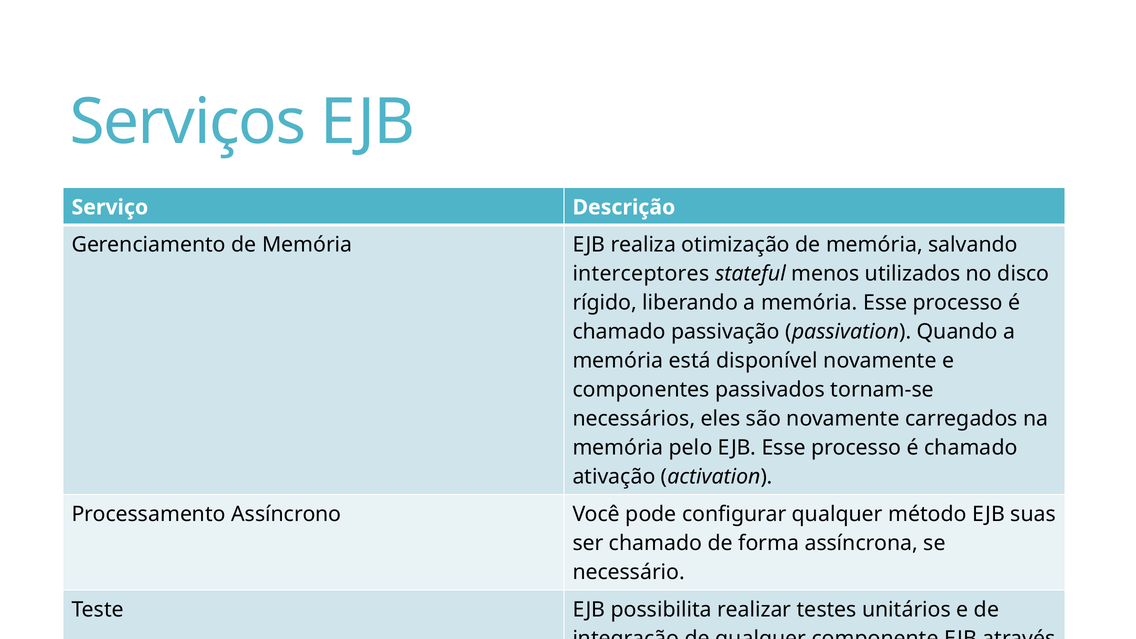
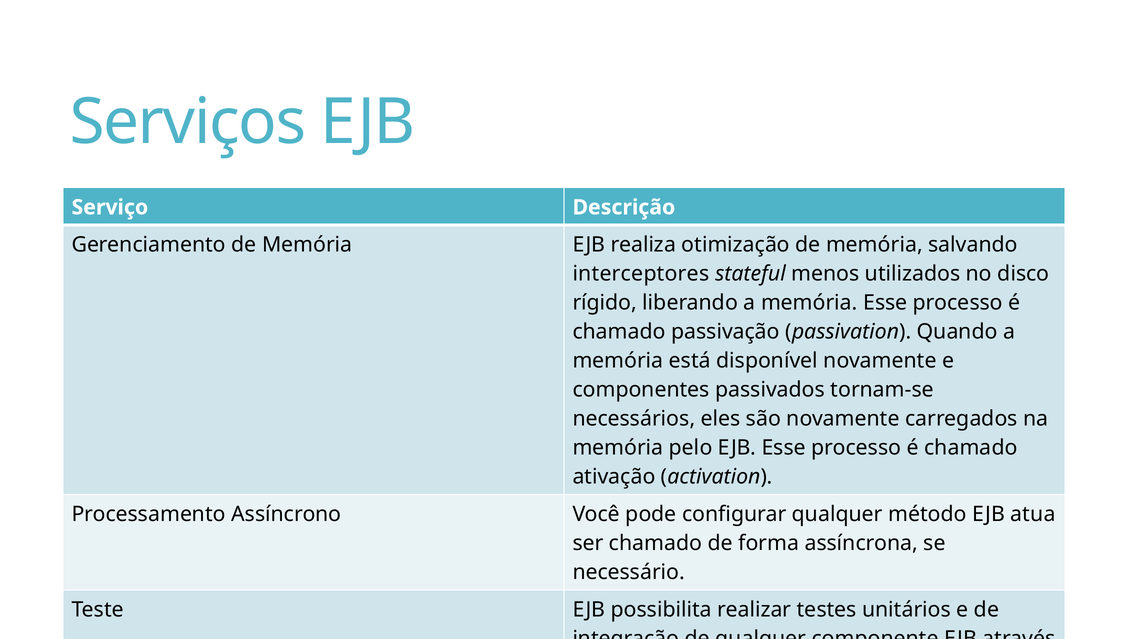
suas: suas -> atua (1033, 514)
